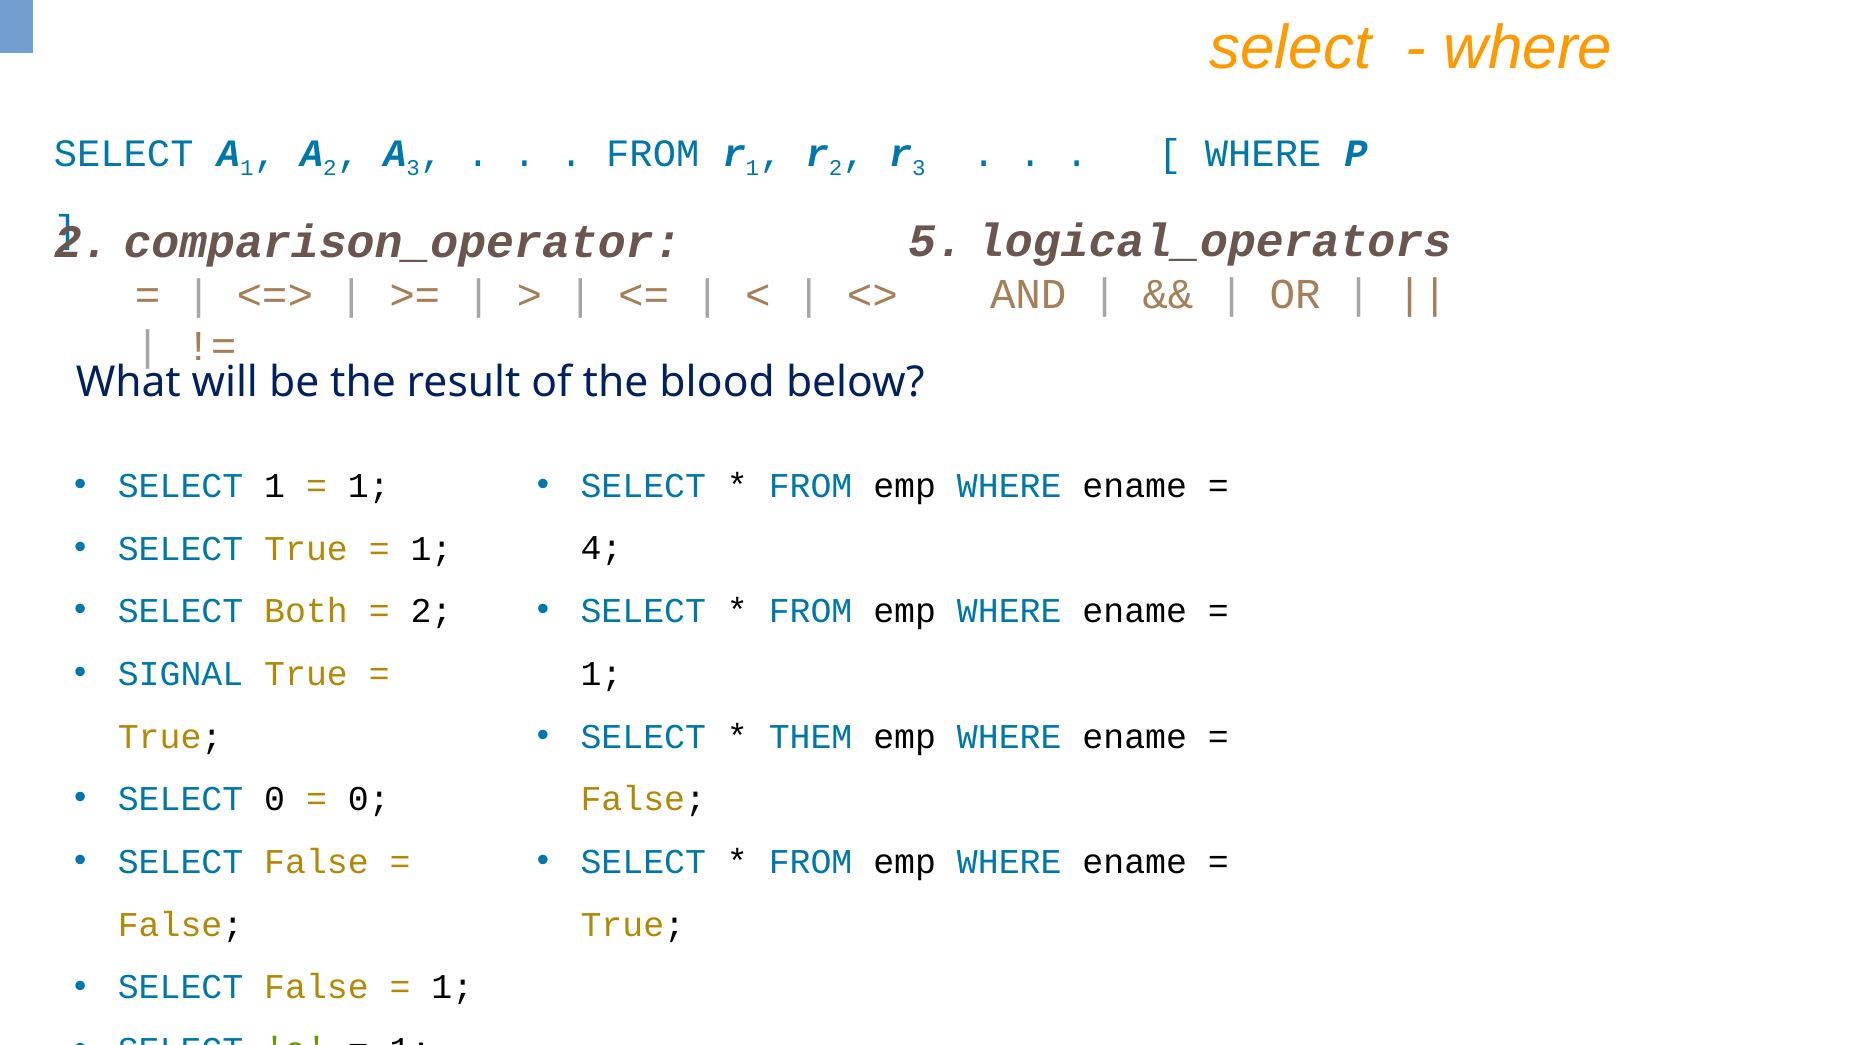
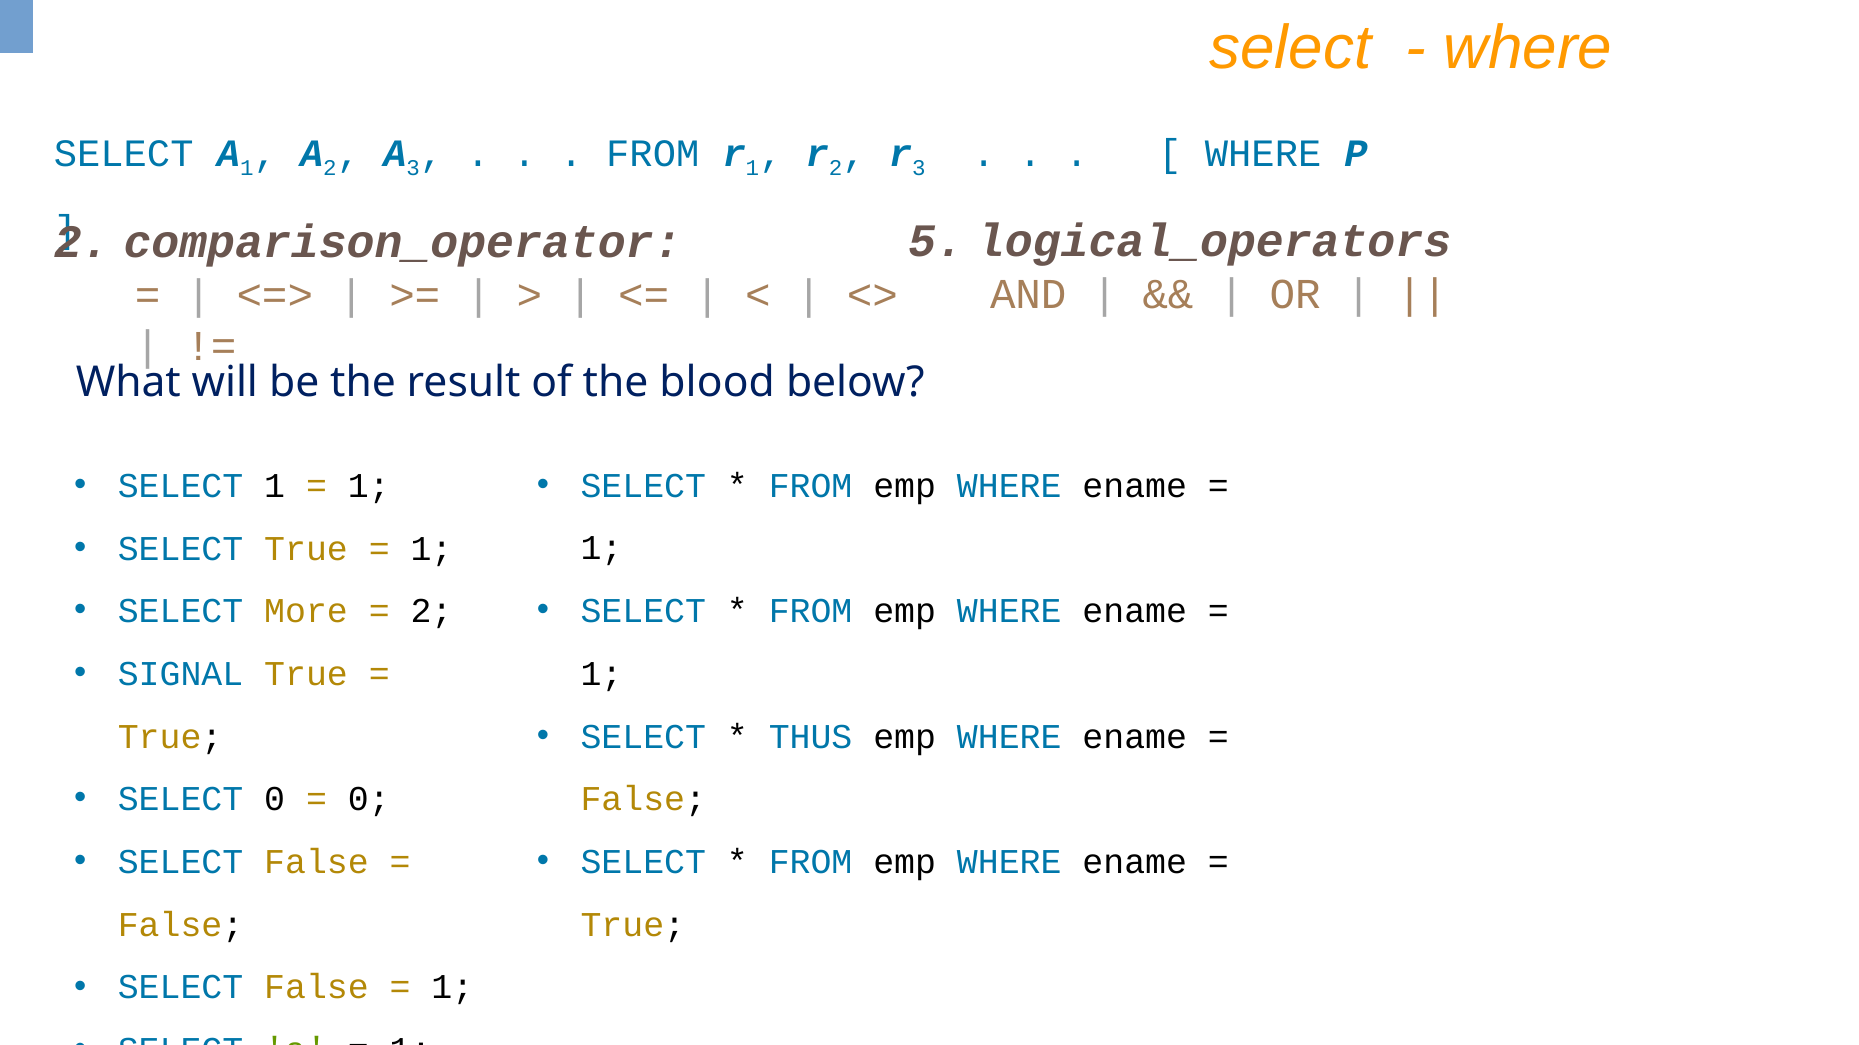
4: 4 -> 1 (601, 549)
Both: Both -> More (306, 612)
THEM: THEM -> THUS (811, 737)
